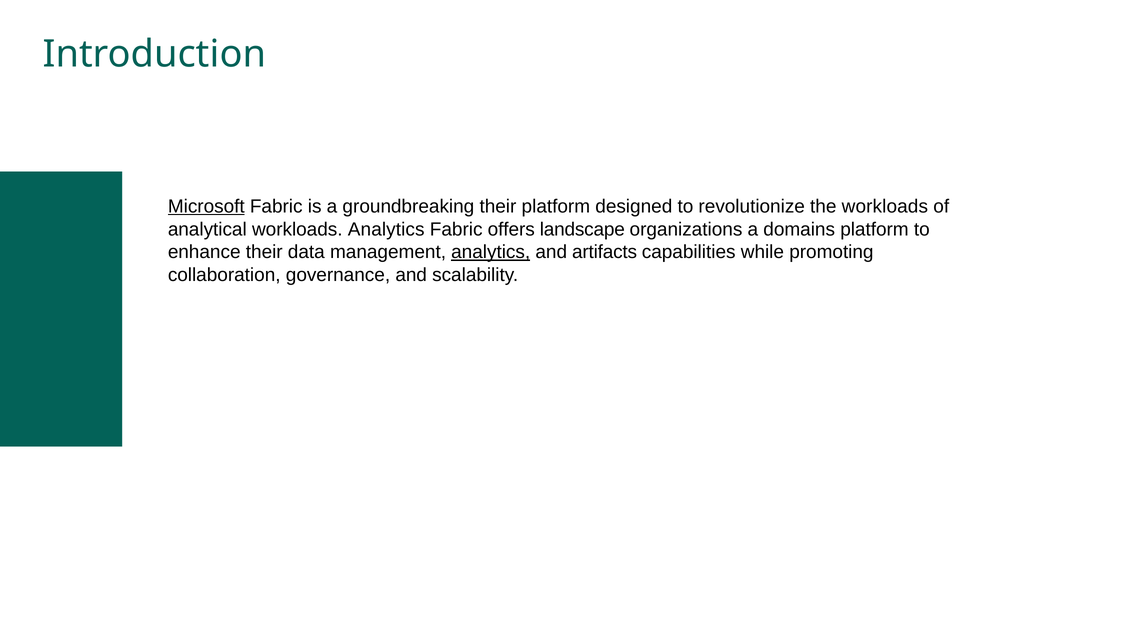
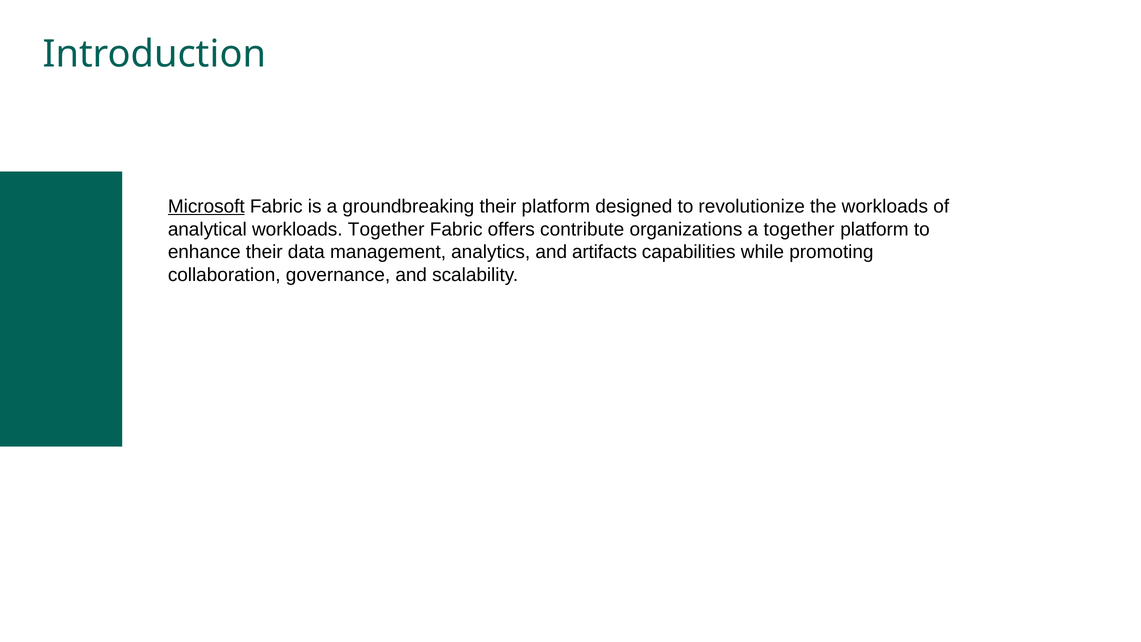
workloads Analytics: Analytics -> Together (386, 229)
landscape: landscape -> contribute (582, 229)
a domains: domains -> together (799, 229)
analytics underline: present -> none (491, 252)
